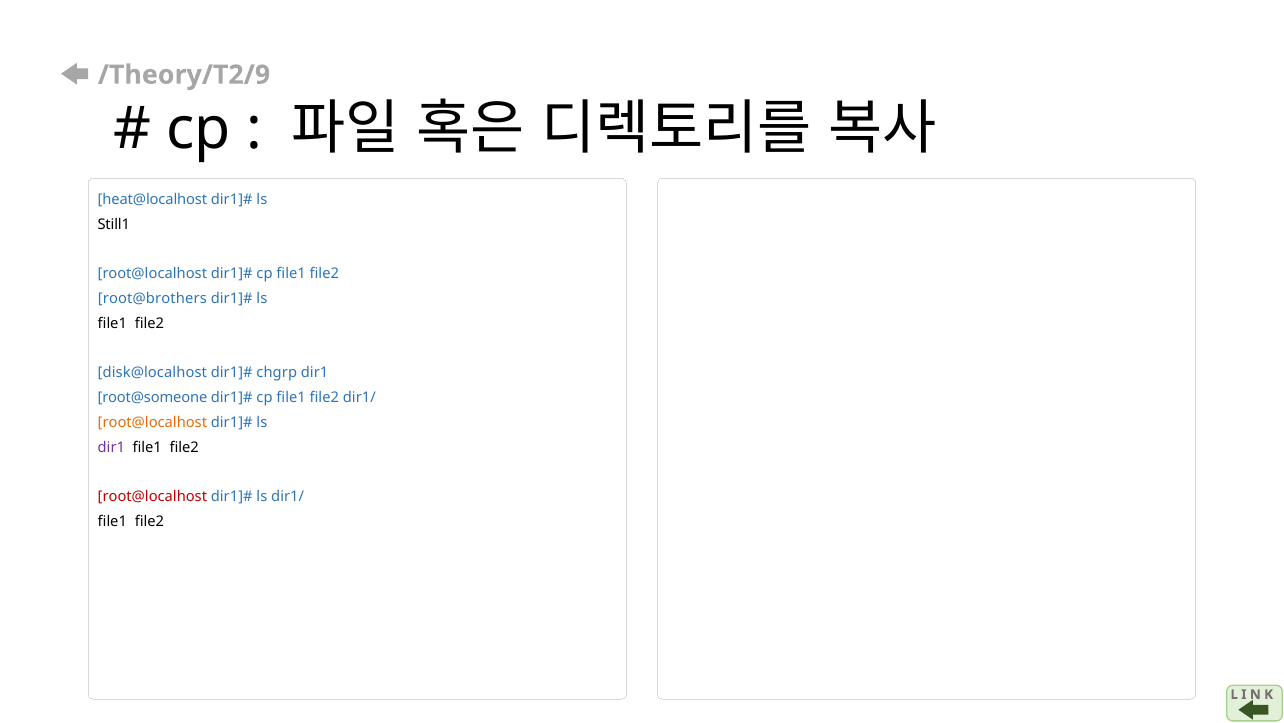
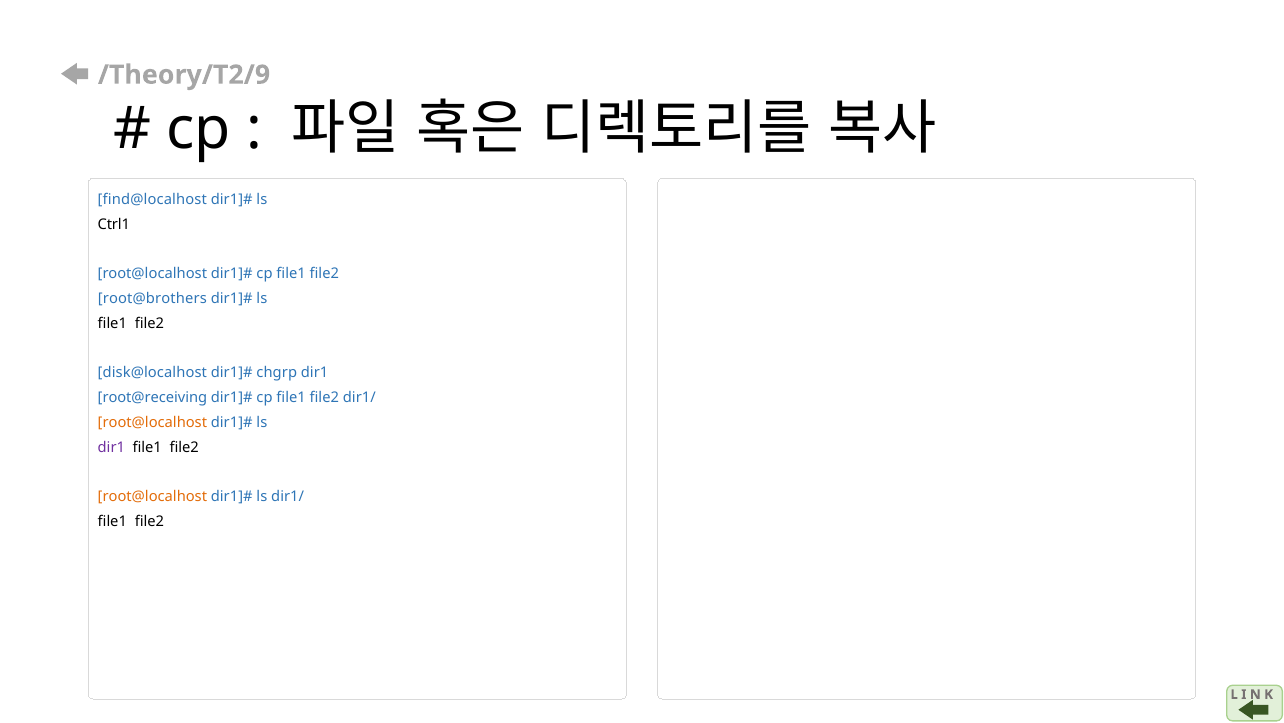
heat@localhost: heat@localhost -> find@localhost (152, 200)
Still1: Still1 -> Ctrl1 (114, 224)
root@someone: root@someone -> root@receiving (152, 397)
root@localhost colour: red -> orange (152, 496)
